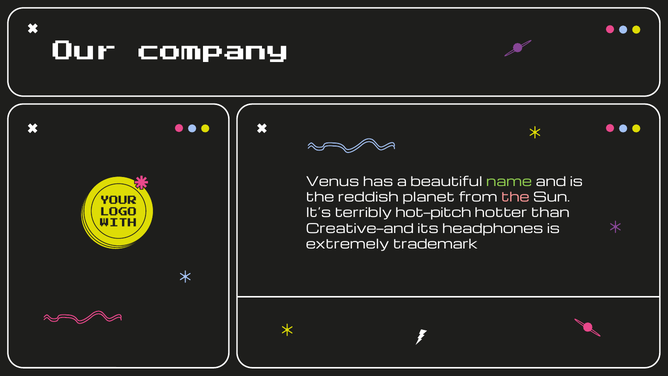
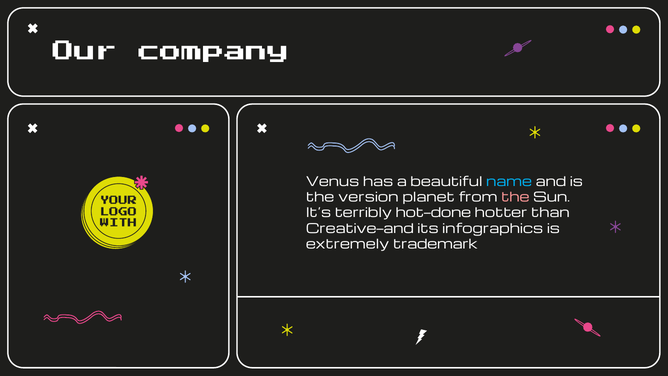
name colour: light green -> light blue (509, 182)
reddish: reddish -> version (368, 197)
hot—pitch: hot—pitch -> hot—done (433, 213)
headphones: headphones -> infographics (493, 229)
